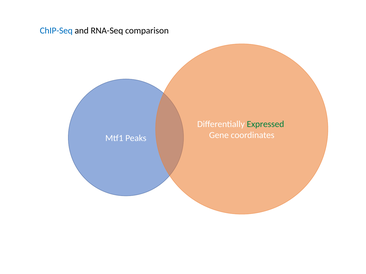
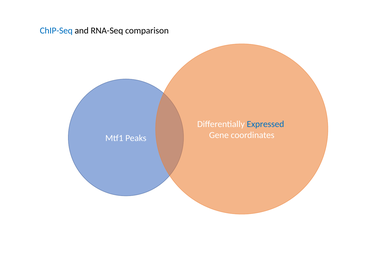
Expressed colour: green -> blue (265, 124)
